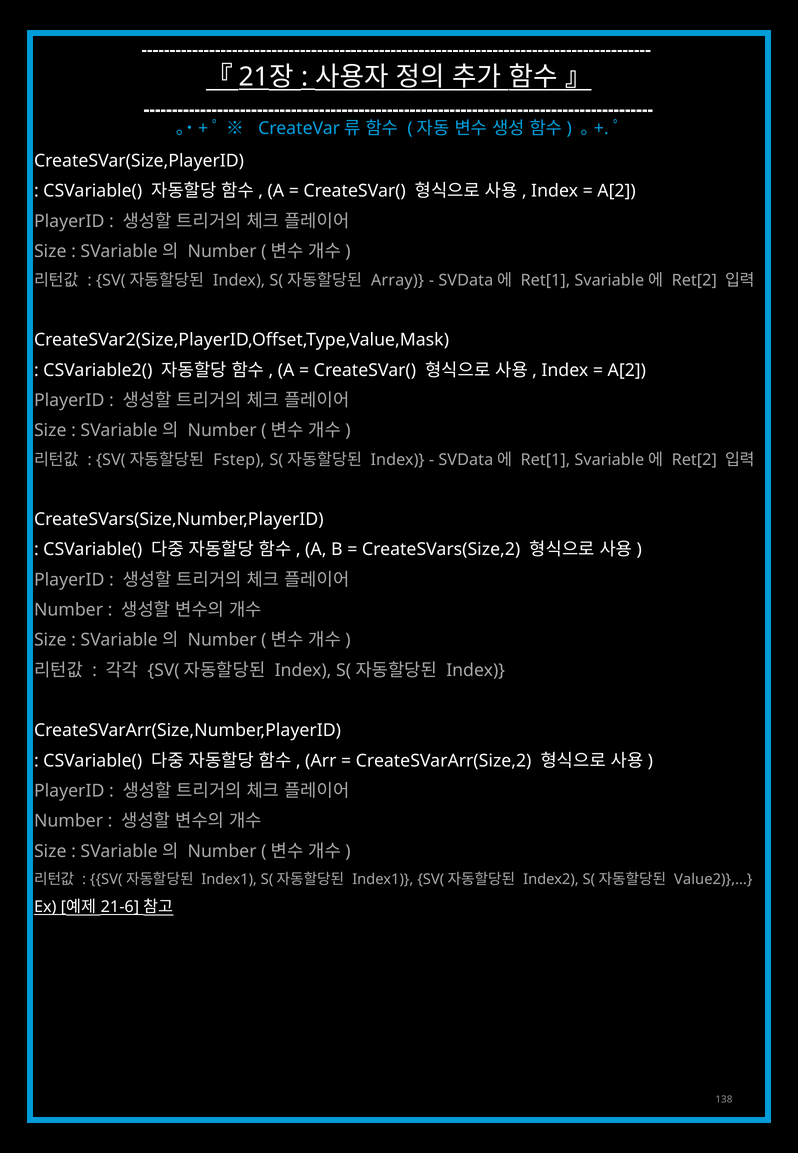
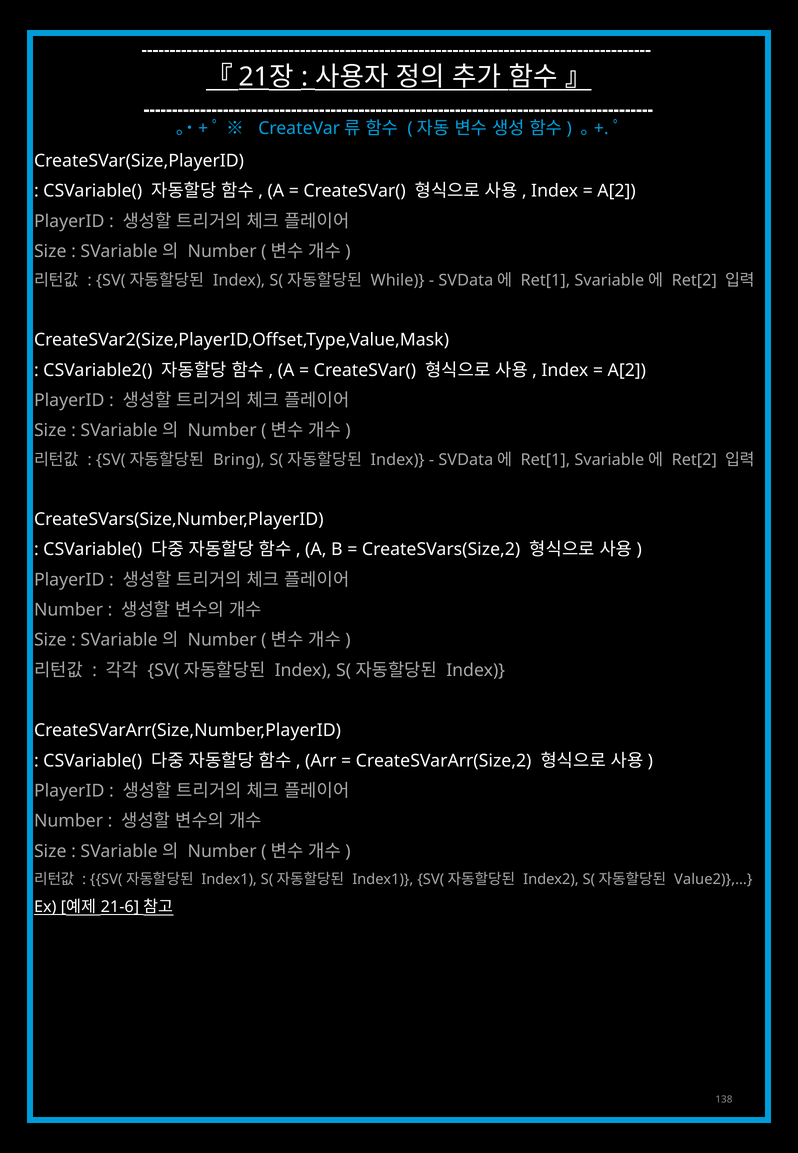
Array: Array -> While (398, 280)
Fstep: Fstep -> Bring (239, 460)
